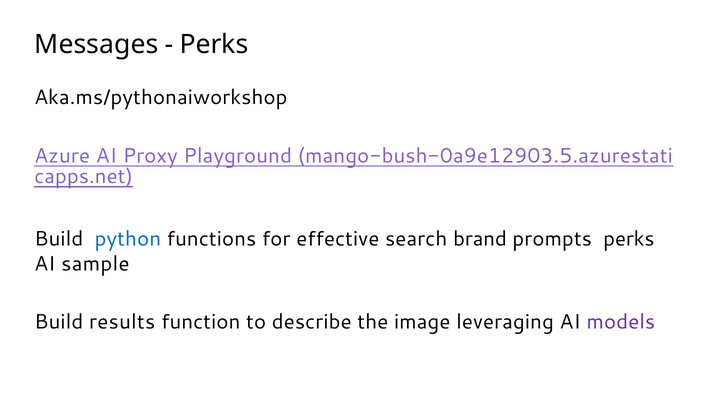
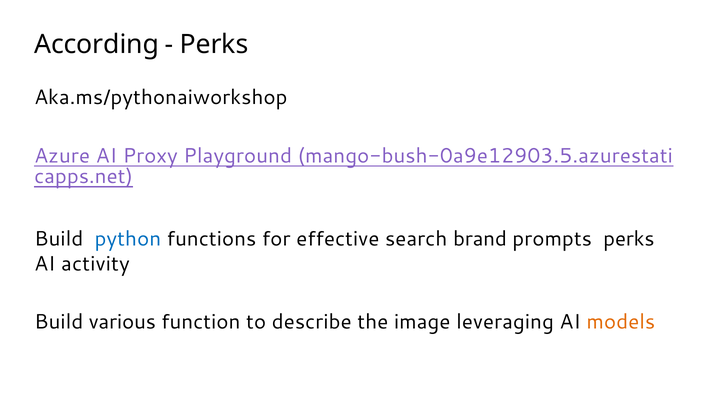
Messages: Messages -> According (97, 44)
sample: sample -> activity (95, 263)
results: results -> various (122, 321)
models colour: purple -> orange (621, 321)
